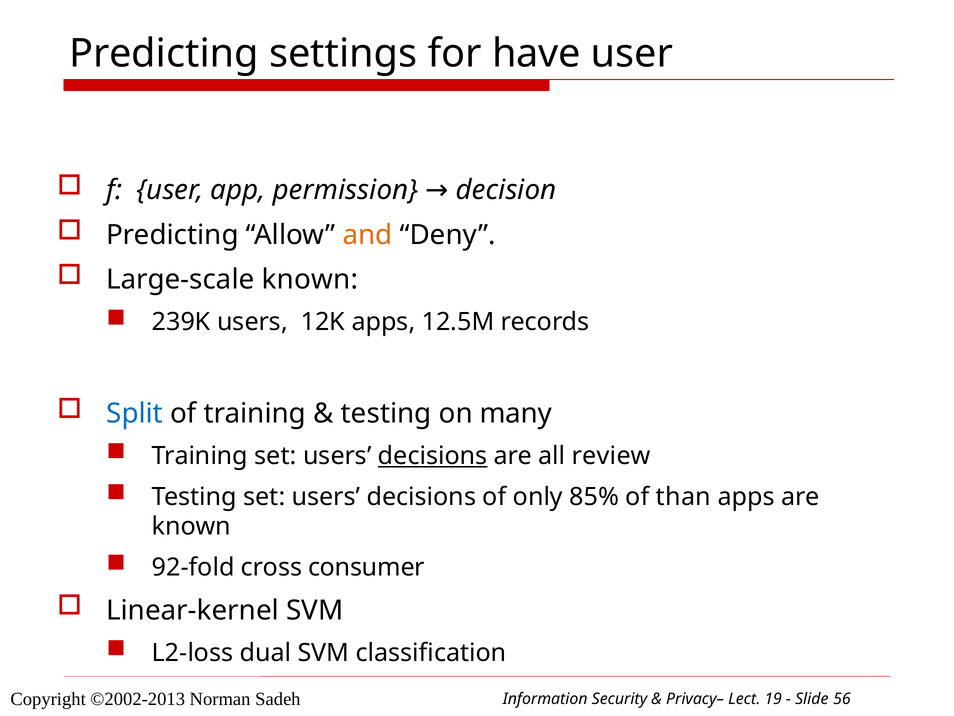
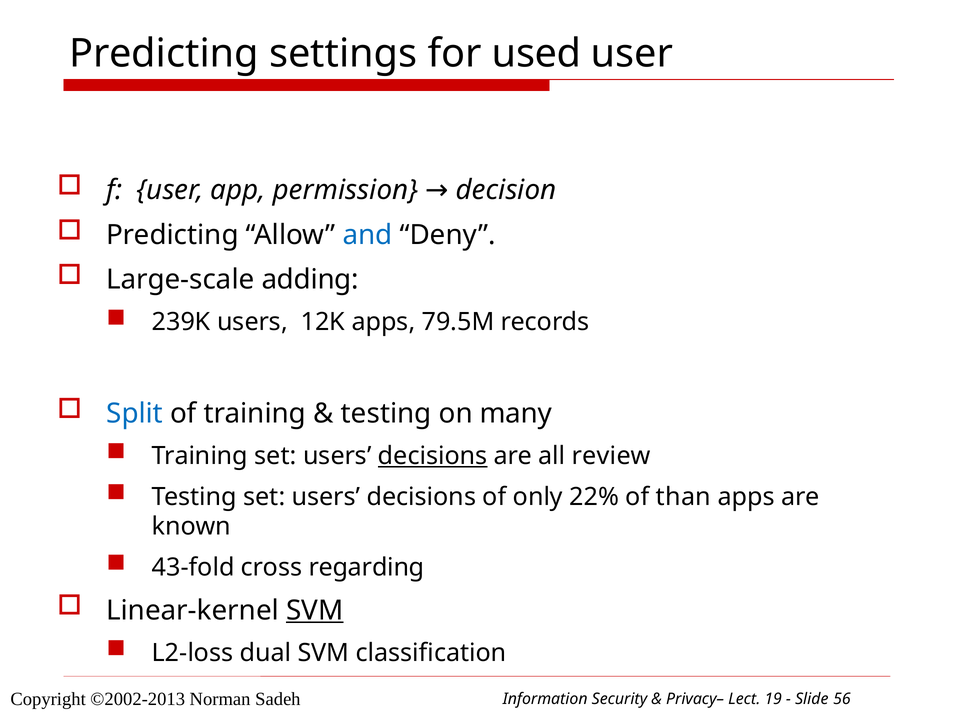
have: have -> used (537, 54)
and colour: orange -> blue (368, 235)
Large-scale known: known -> adding (310, 279)
12.5M: 12.5M -> 79.5M (458, 322)
85%: 85% -> 22% (594, 496)
92-fold: 92-fold -> 43-fold (193, 567)
consumer: consumer -> regarding (366, 567)
SVM underline: none -> present (315, 610)
